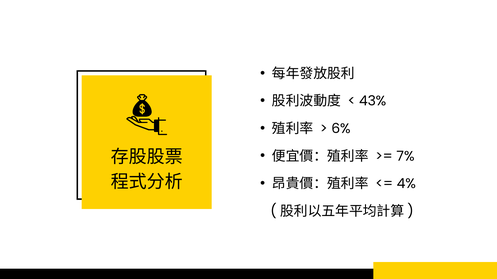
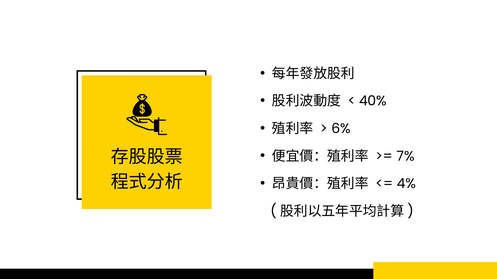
43%: 43% -> 40% (373, 101)
